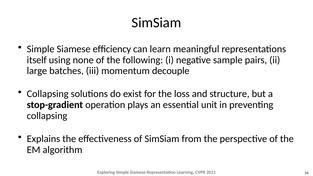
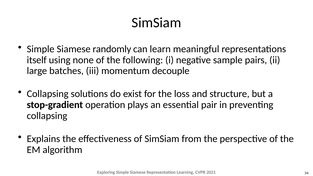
efﬁciency: efﬁciency -> randomly (112, 49)
unit: unit -> pair (209, 105)
